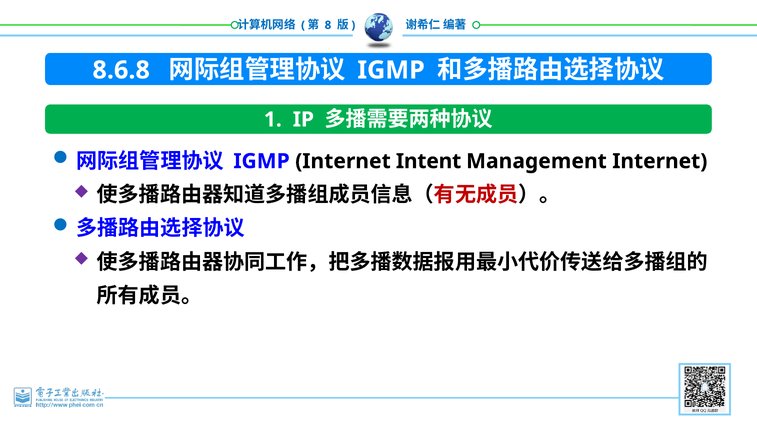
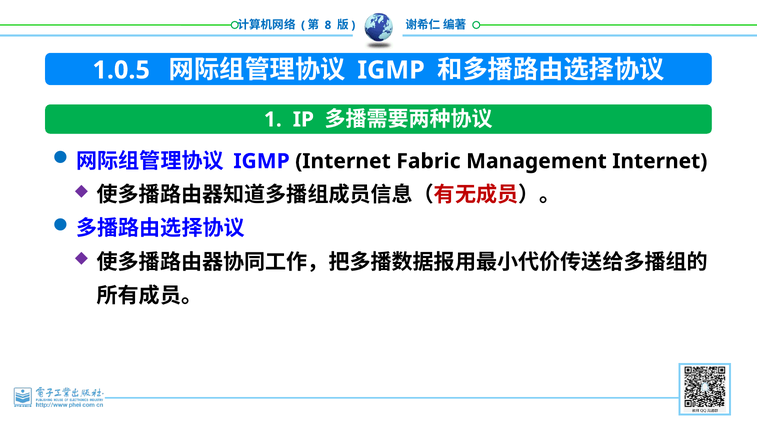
8.6.8: 8.6.8 -> 1.0.5 (121, 70)
Intent: Intent -> Fabric (428, 161)
